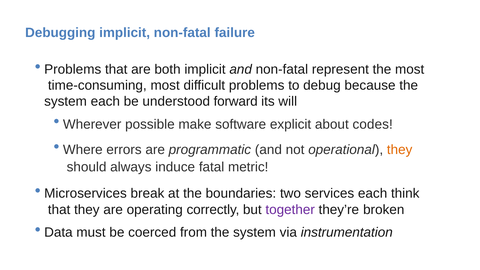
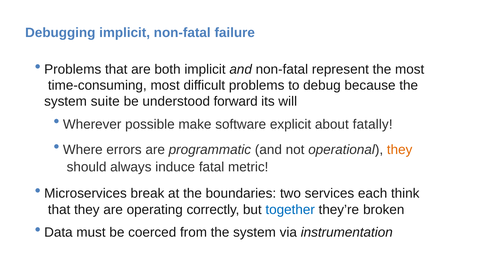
system each: each -> suite (105, 102)
codes: codes -> fatally (373, 124)
together colour: purple -> blue (290, 210)
